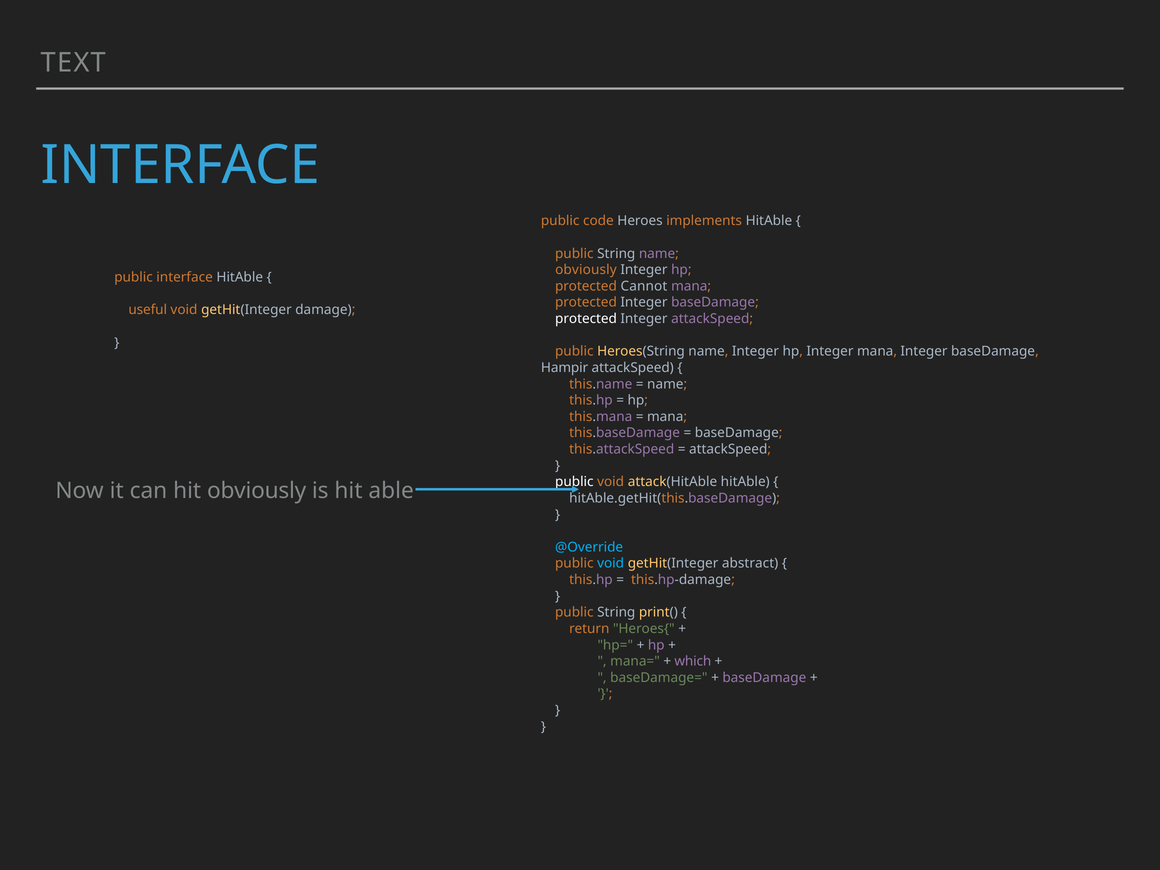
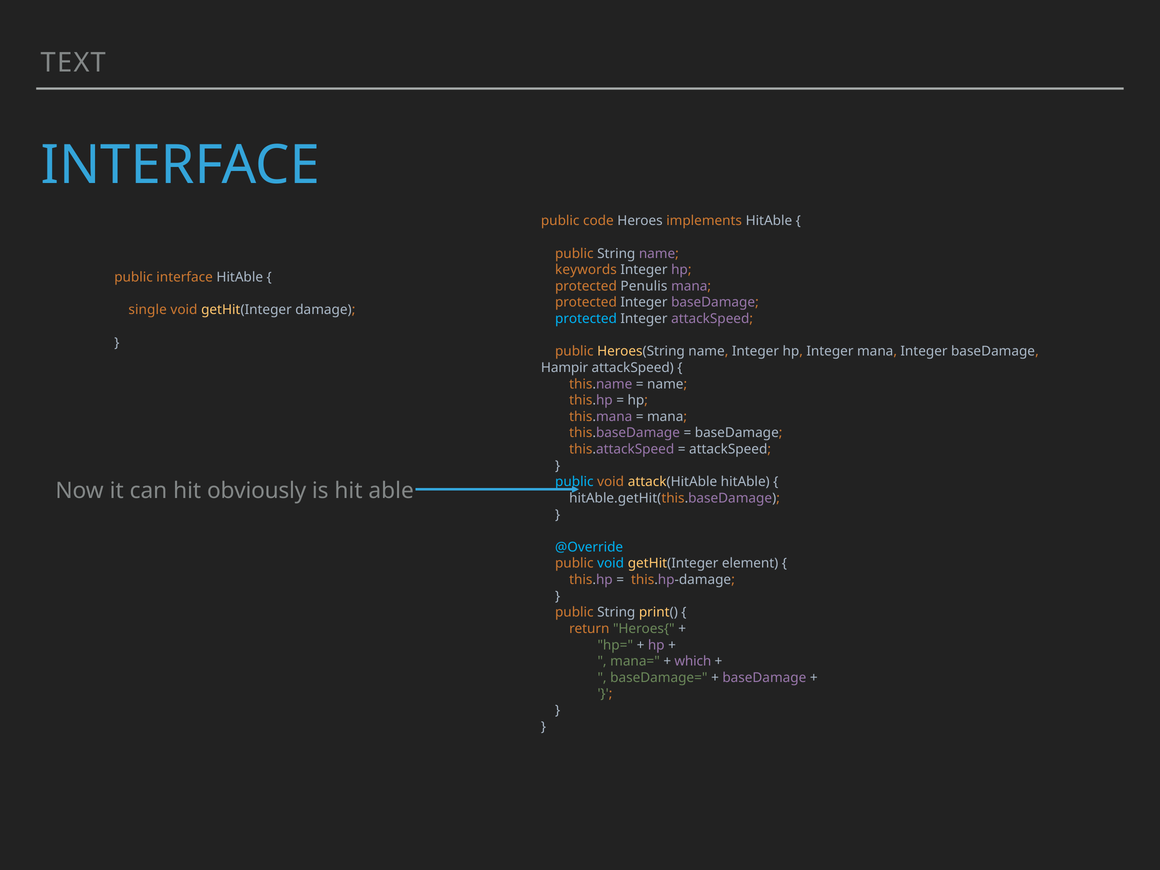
obviously: obviously -> keywords (586, 270)
Cannot: Cannot -> Penulis (644, 286)
useful: useful -> single (148, 310)
protected colour: white -> light blue (586, 319)
public colour: white -> light blue (574, 482)
abstract: abstract -> element (750, 564)
